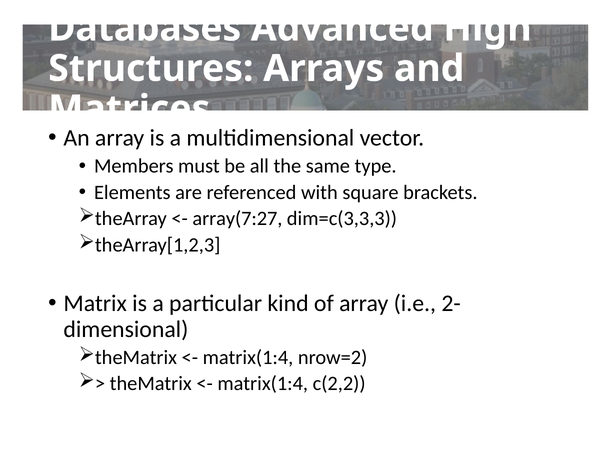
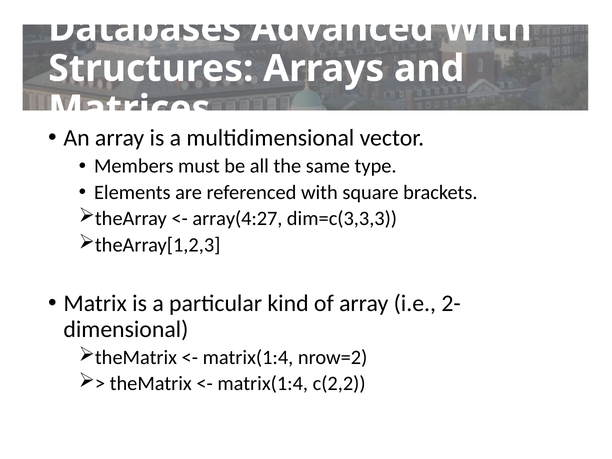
Advanced High: High -> With (487, 28)
array(7:27: array(7:27 -> array(4:27 (237, 219)
